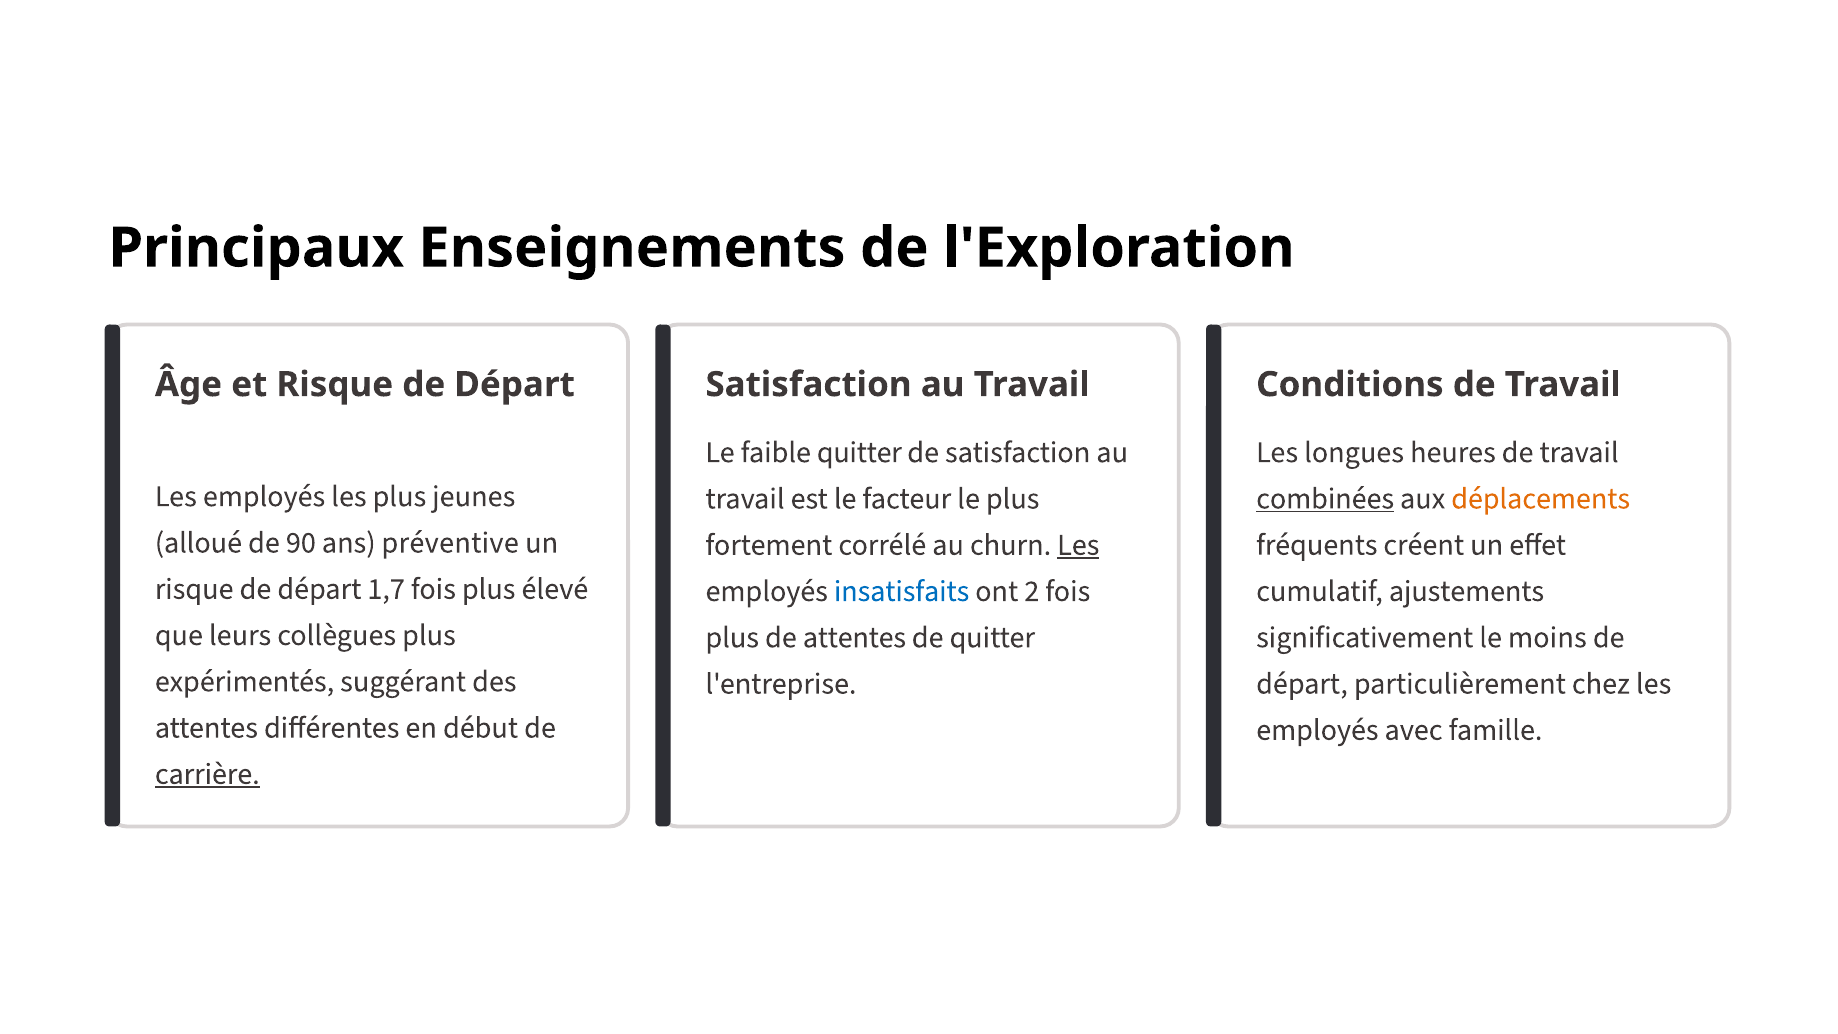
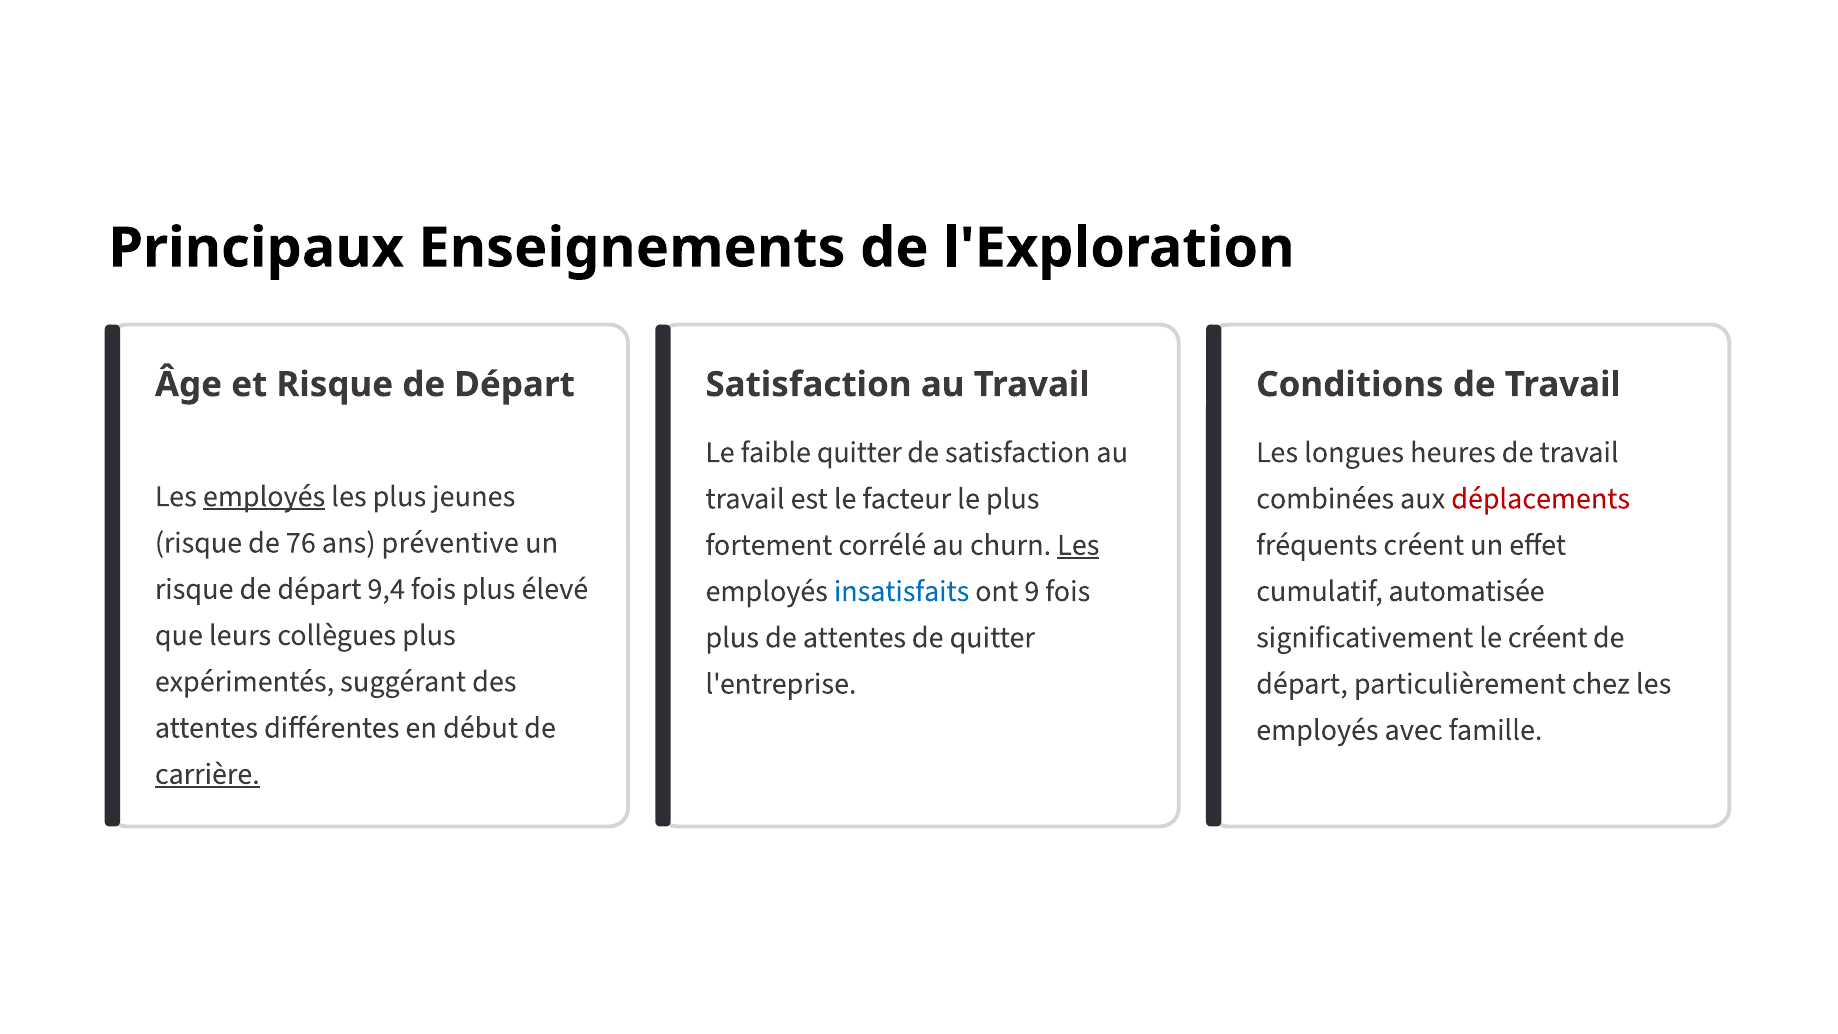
employés underline: none -> present (264, 496)
combinées underline: present -> none (1325, 498)
déplacements colour: orange -> red (1541, 498)
alloué: alloué -> risque (198, 542)
90: 90 -> 76 (301, 542)
1,7: 1,7 -> 9,4 (386, 589)
2: 2 -> 9 (1032, 591)
ajustements: ajustements -> automatisée (1467, 591)
le moins: moins -> créent (1548, 637)
